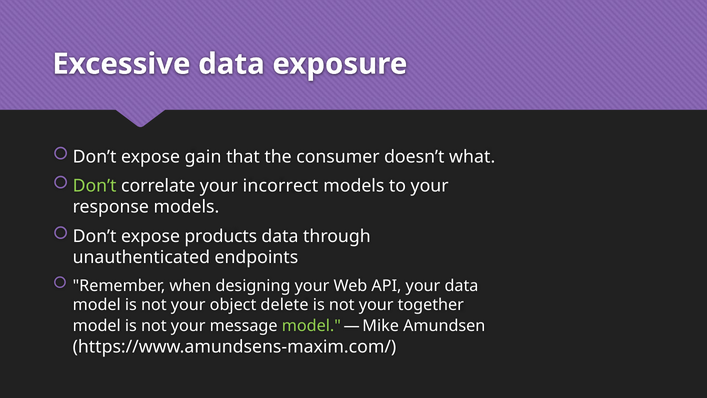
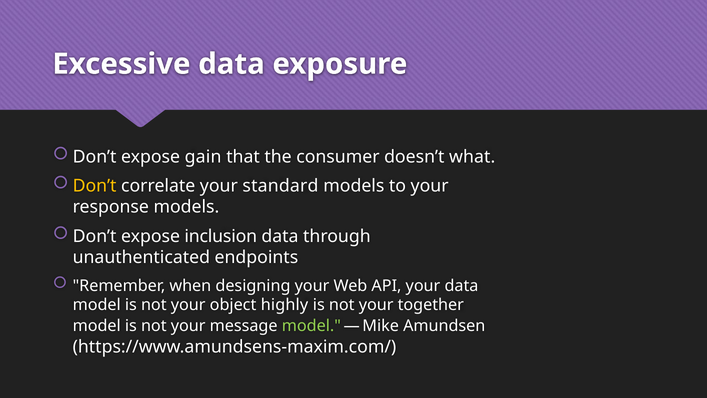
Don’t colour: light green -> yellow (95, 186)
incorrect: incorrect -> standard (280, 186)
products: products -> inclusion (221, 236)
delete: delete -> highly (284, 305)
